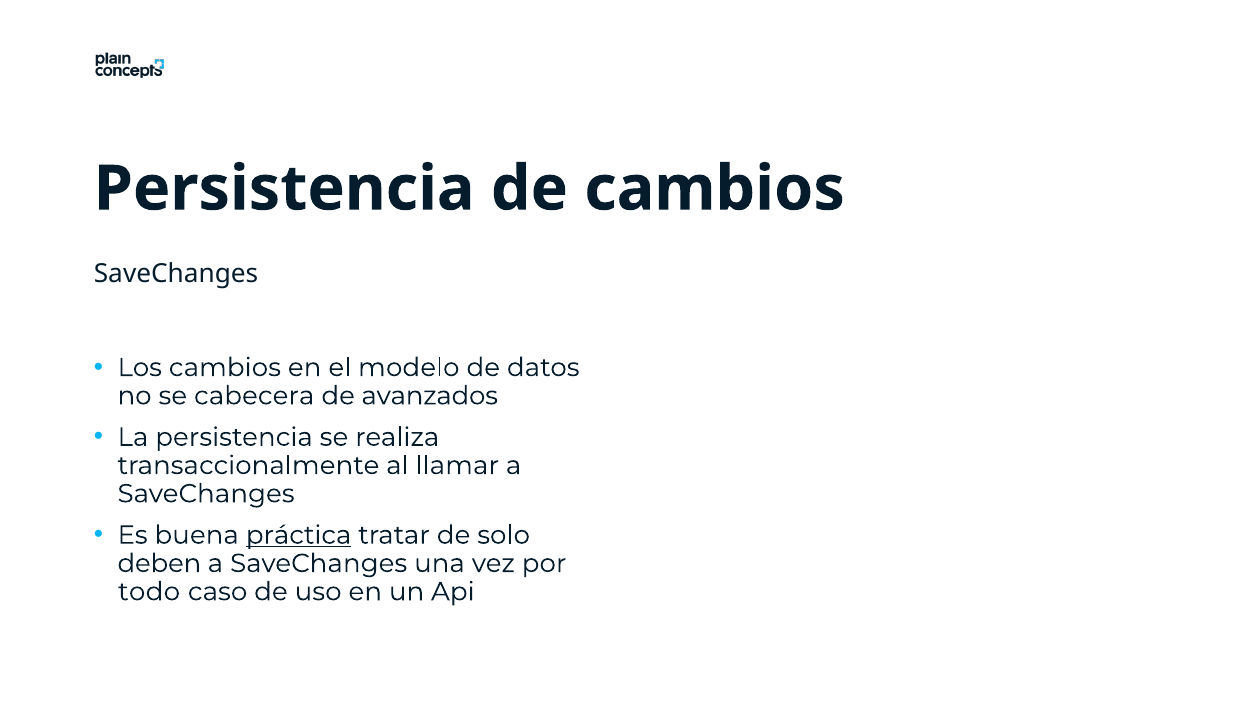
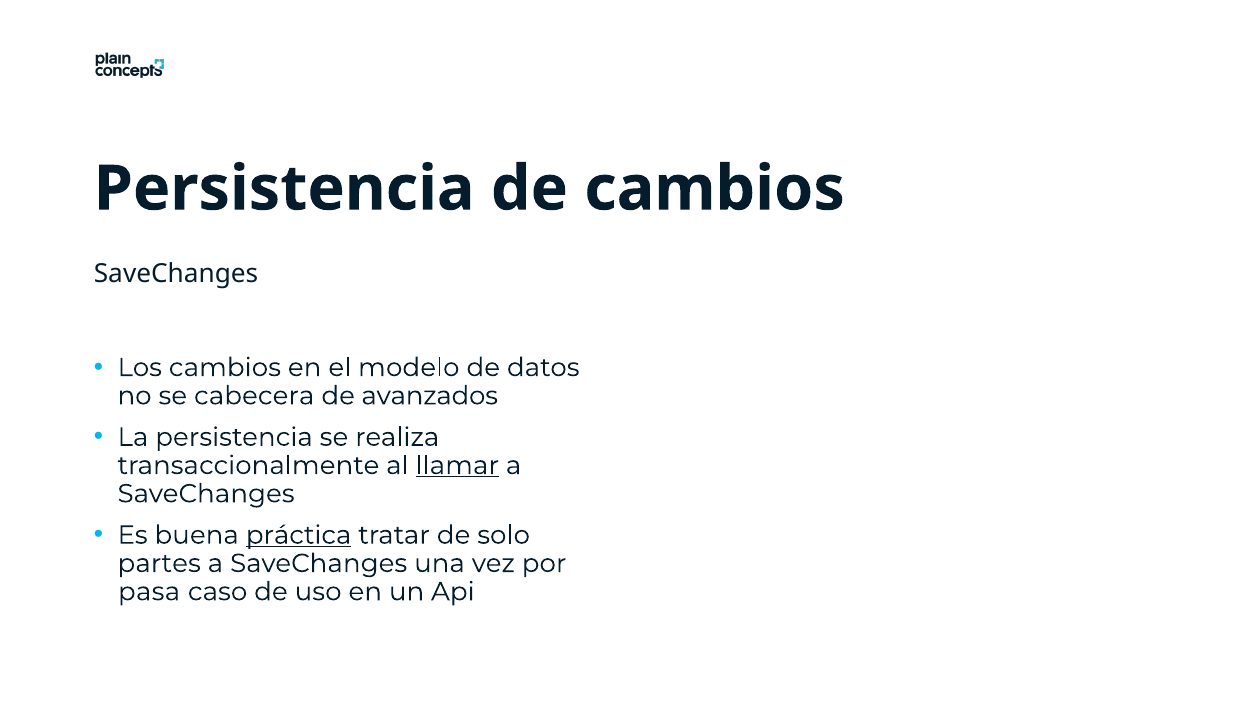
llamar underline: none -> present (457, 465)
deben: deben -> partes (159, 563)
todo: todo -> pasa (149, 592)
